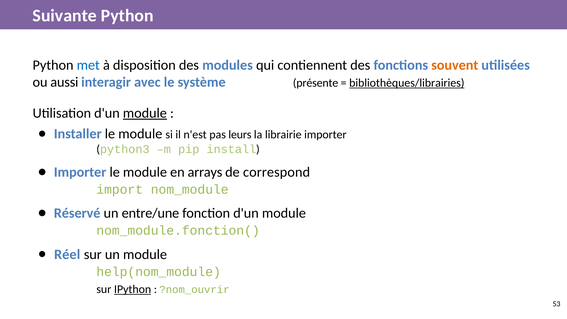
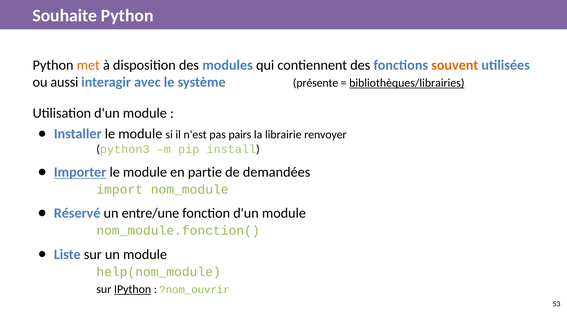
Suivante: Suivante -> Souhaite (65, 16)
met colour: blue -> orange (88, 65)
module underline: present -> none (145, 113)
leurs: leurs -> pairs (240, 135)
librairie importer: importer -> renvoyer (325, 135)
Importer underline: none -> present (80, 172)
arrays: arrays -> partie (205, 172)
correspond: correspond -> demandées (277, 172)
Réel: Réel -> Liste (67, 254)
